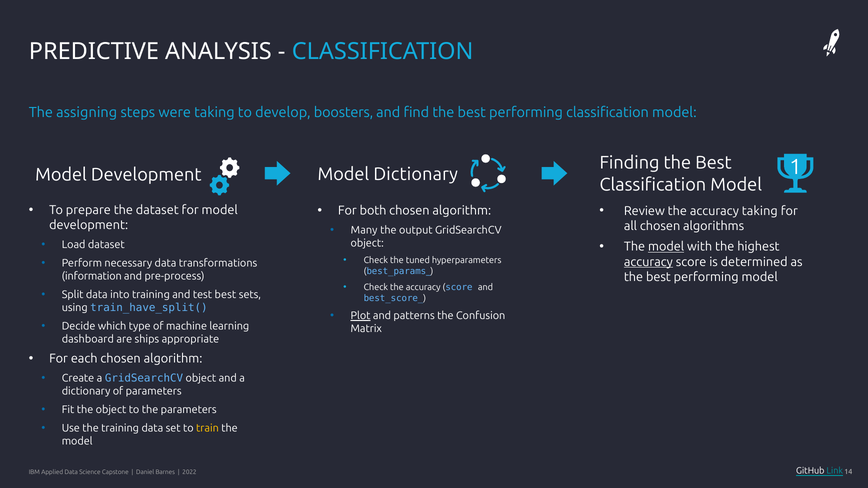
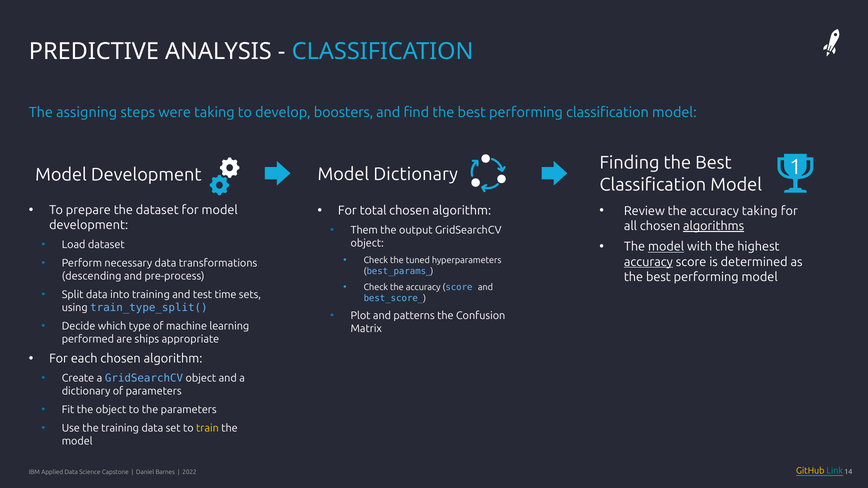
both: both -> total (373, 211)
algorithms underline: none -> present (714, 226)
Many: Many -> Them (364, 230)
information: information -> descending (92, 276)
test best: best -> time (226, 295)
train_have_split(: train_have_split( -> train_type_split( (149, 308)
Plot underline: present -> none (361, 316)
dashboard: dashboard -> performed (88, 339)
GitHub colour: white -> yellow (810, 471)
